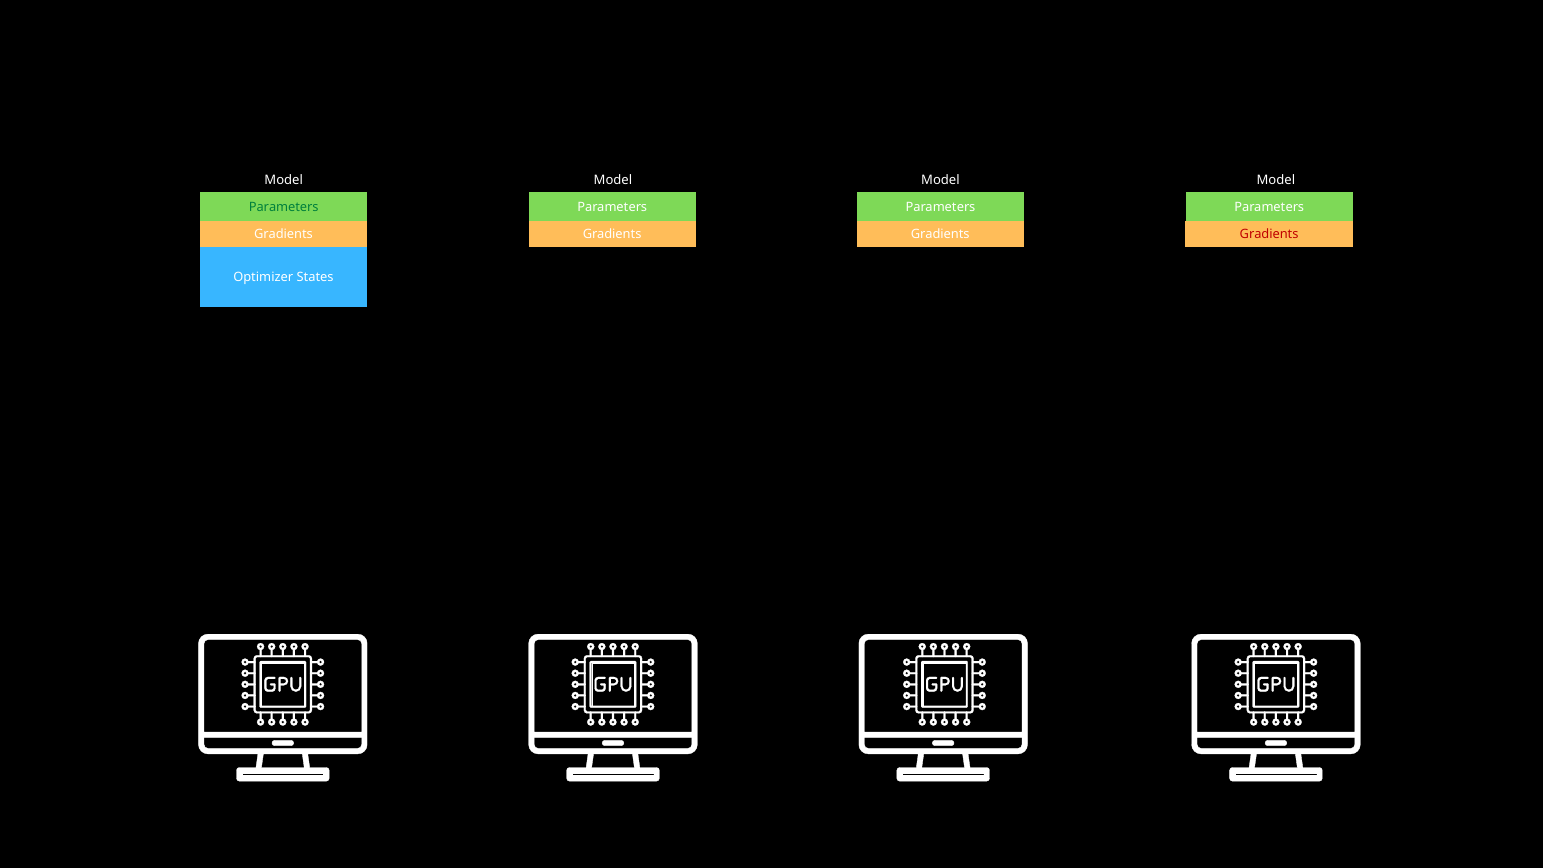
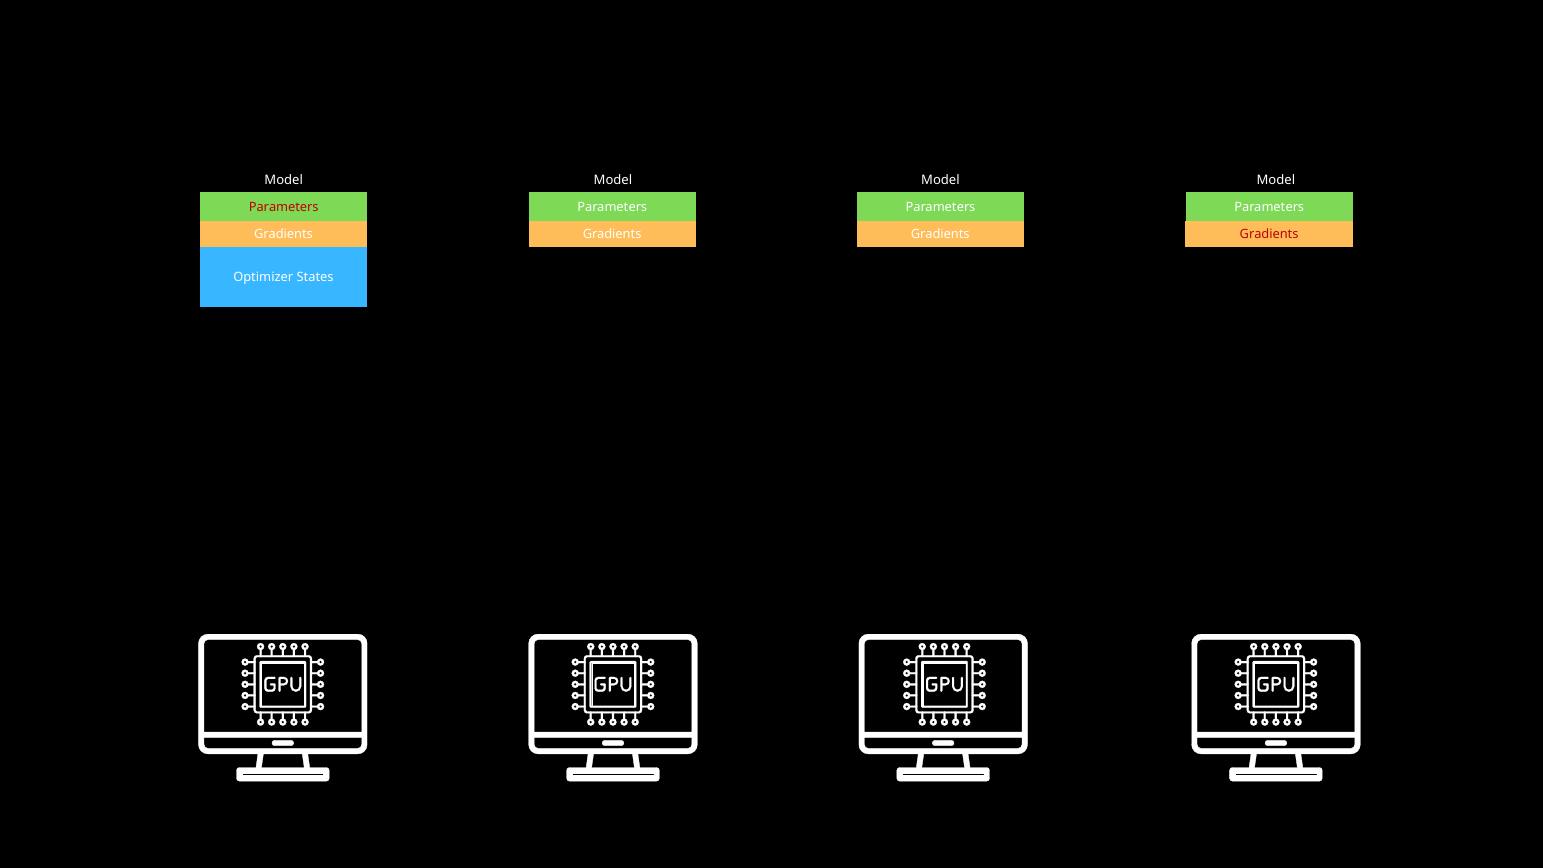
Parameters colour: green -> red (284, 207)
